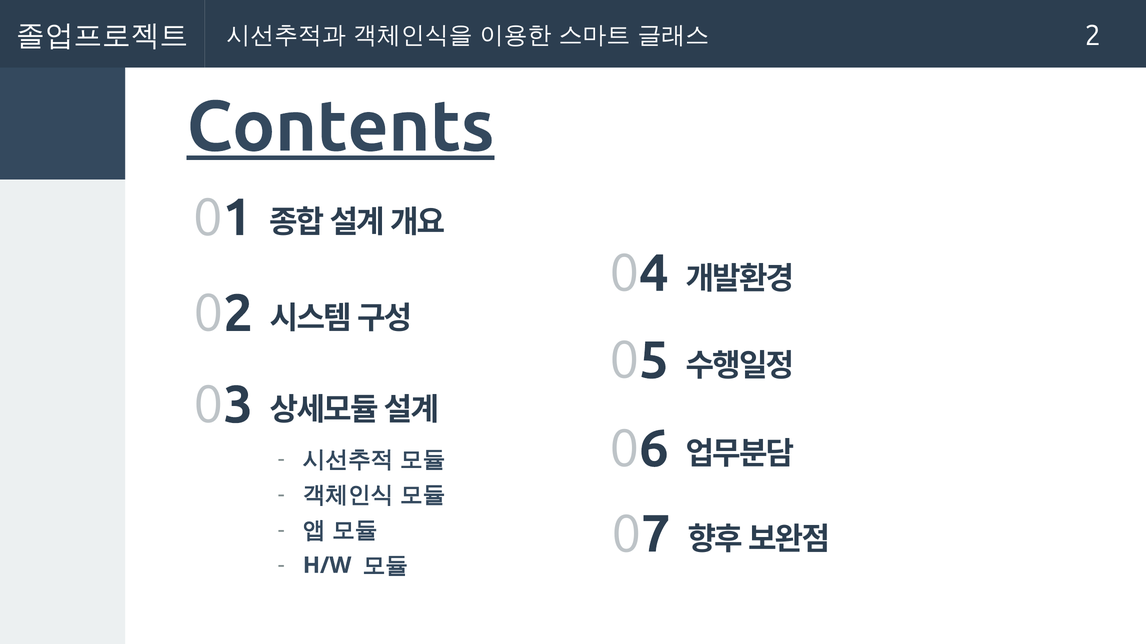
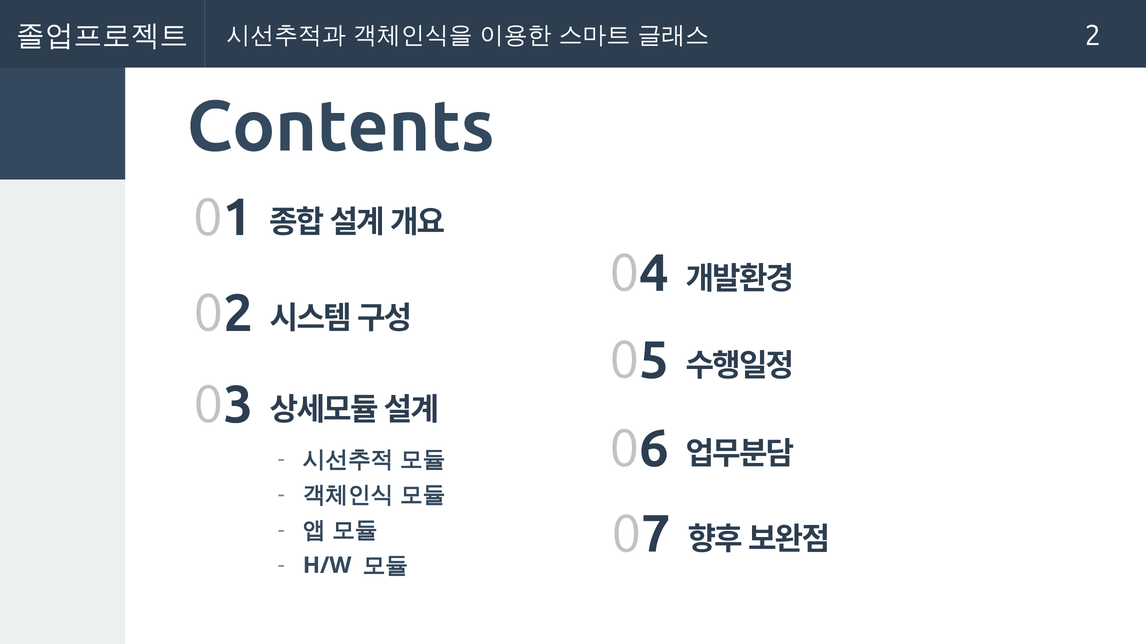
Contents underline: present -> none (341, 127)
